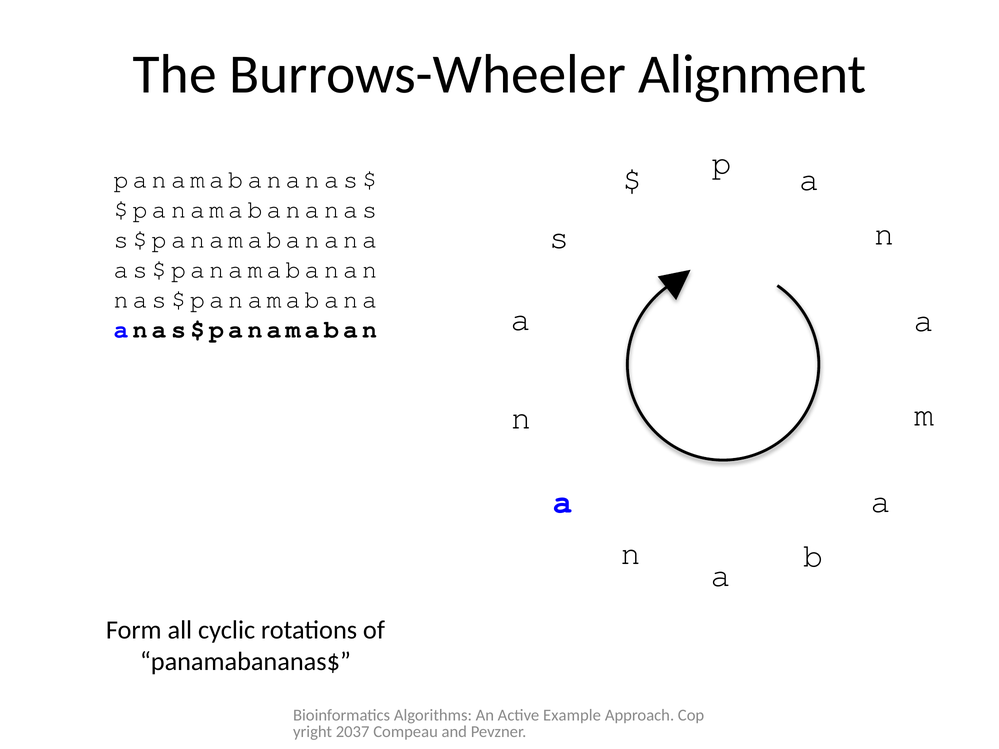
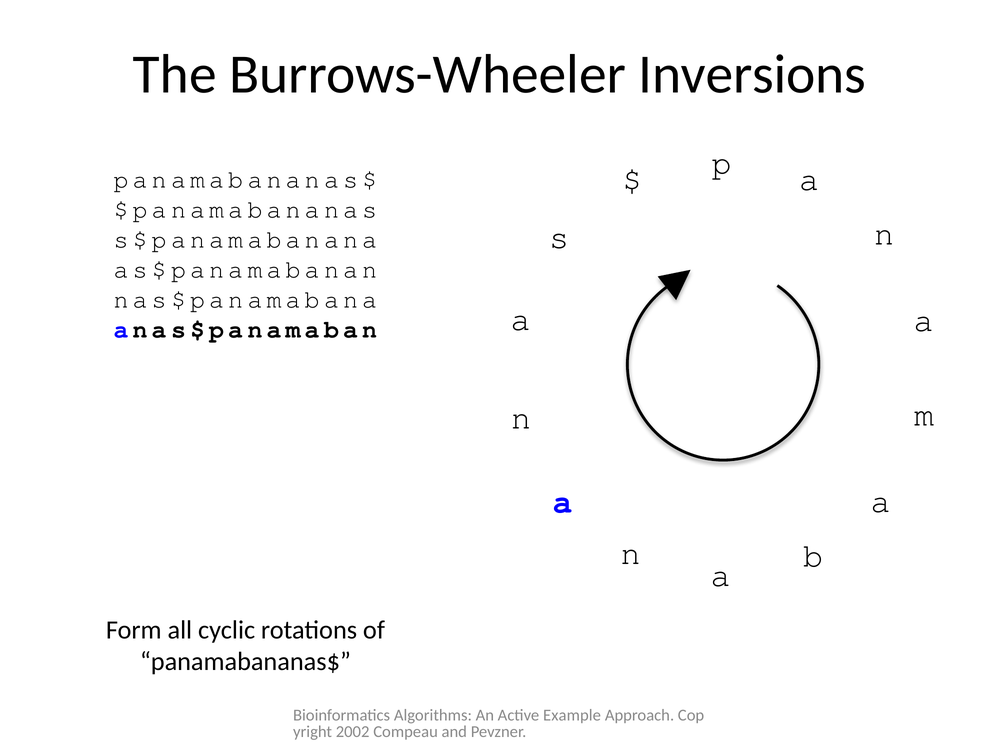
Alignment: Alignment -> Inversions (752, 75)
2037: 2037 -> 2002 (353, 732)
